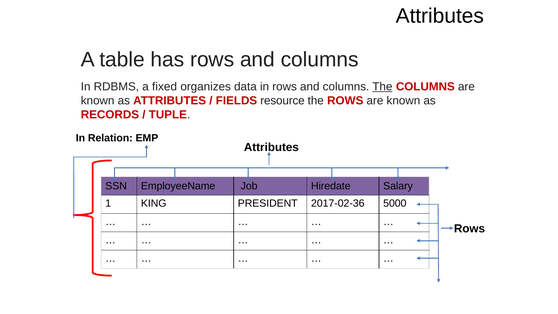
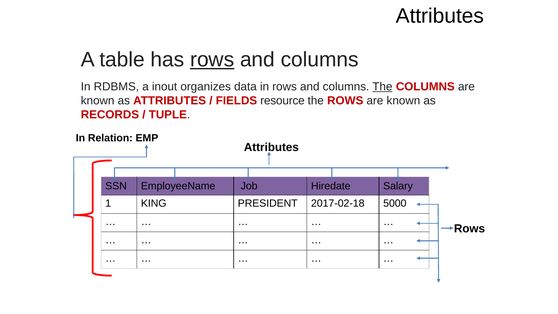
rows underline: none -> present (212, 60)
fixed: fixed -> inout (165, 87)
2017-02-36: 2017-02-36 -> 2017-02-18 (338, 203)
